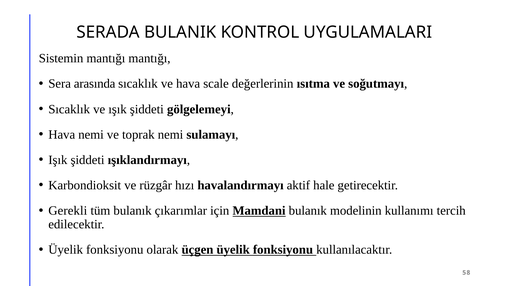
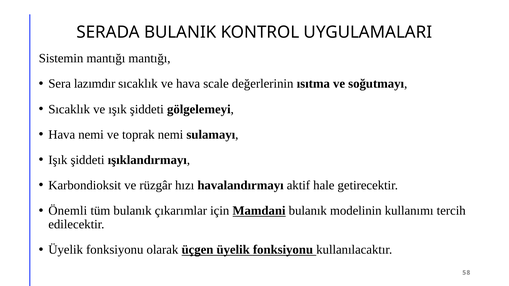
arasında: arasında -> lazımdır (95, 84)
Gerekli: Gerekli -> Önemli (68, 211)
